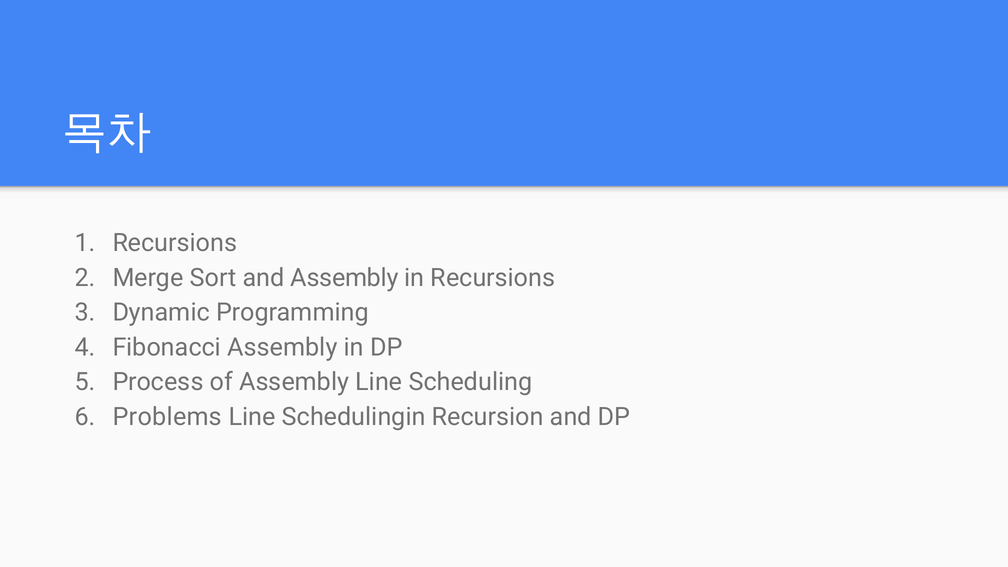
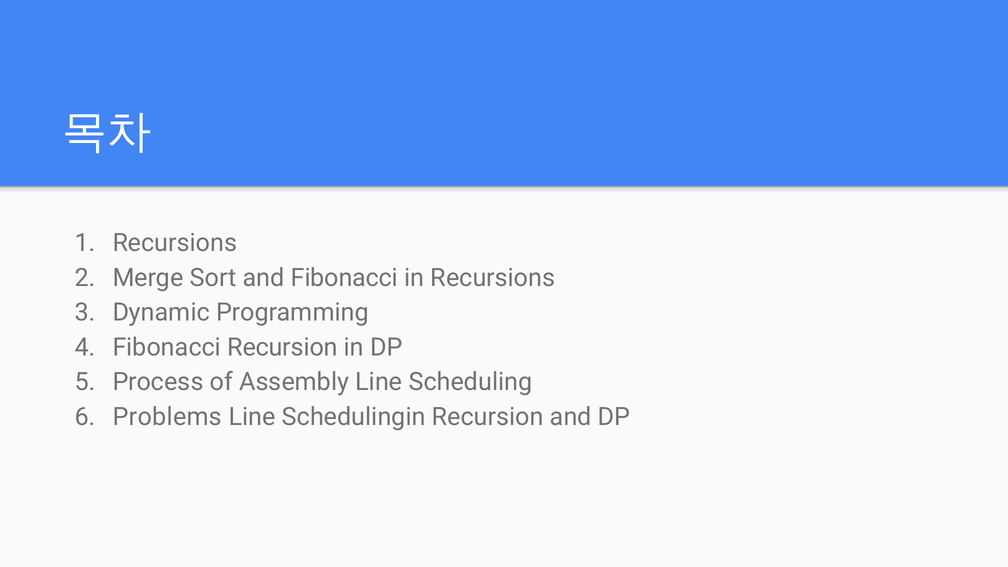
and Assembly: Assembly -> Fibonacci (344, 278)
Fibonacci Assembly: Assembly -> Recursion (282, 347)
